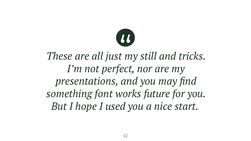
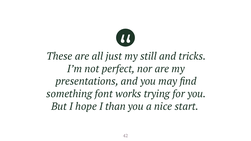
future: future -> trying (157, 94)
used: used -> than (115, 107)
